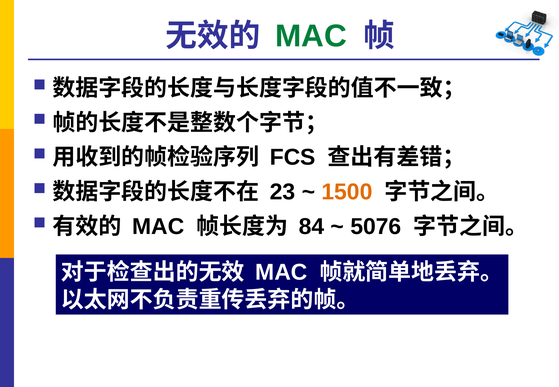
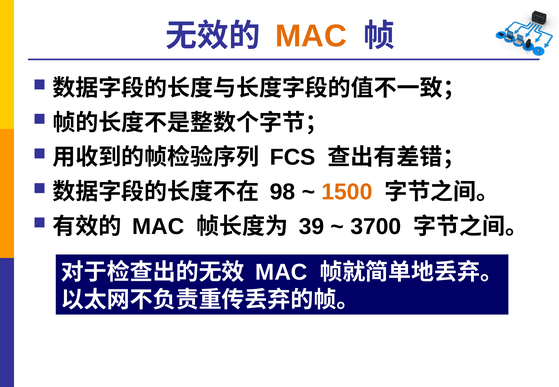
MAC colour: green -> orange (311, 36)
23: 23 -> 98 (283, 192)
84: 84 -> 39 (311, 227)
5076: 5076 -> 3700 (376, 227)
